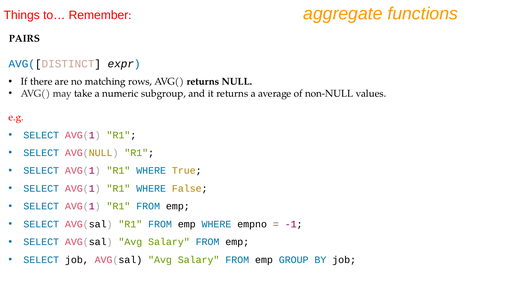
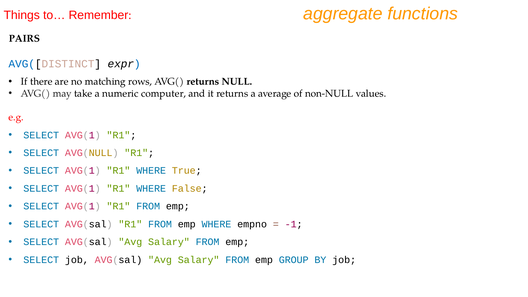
subgroup: subgroup -> computer (164, 94)
